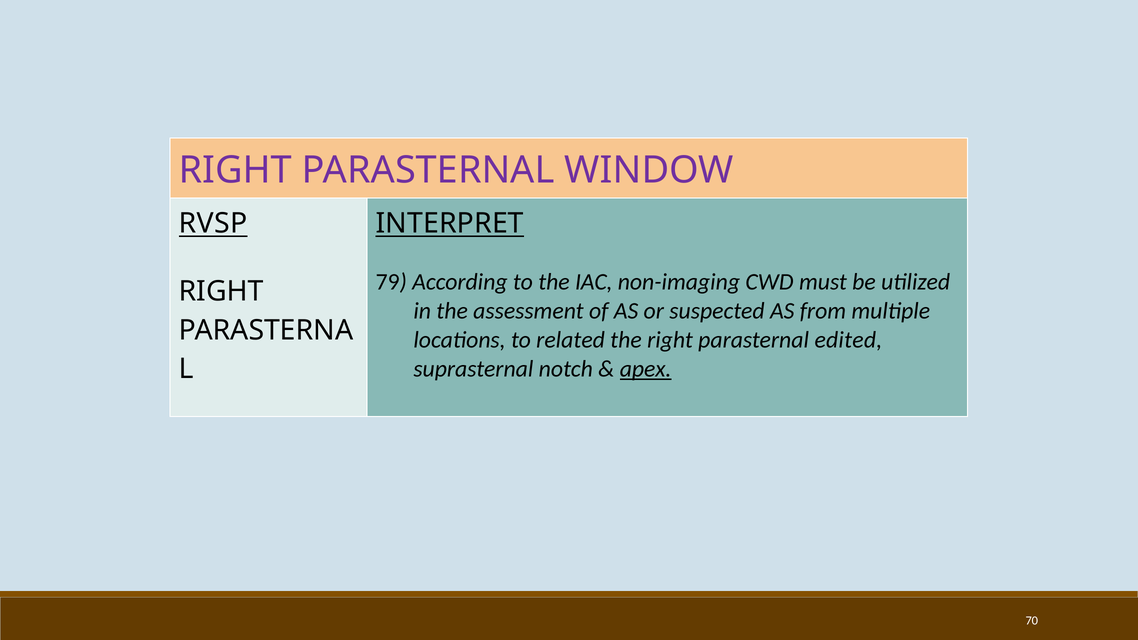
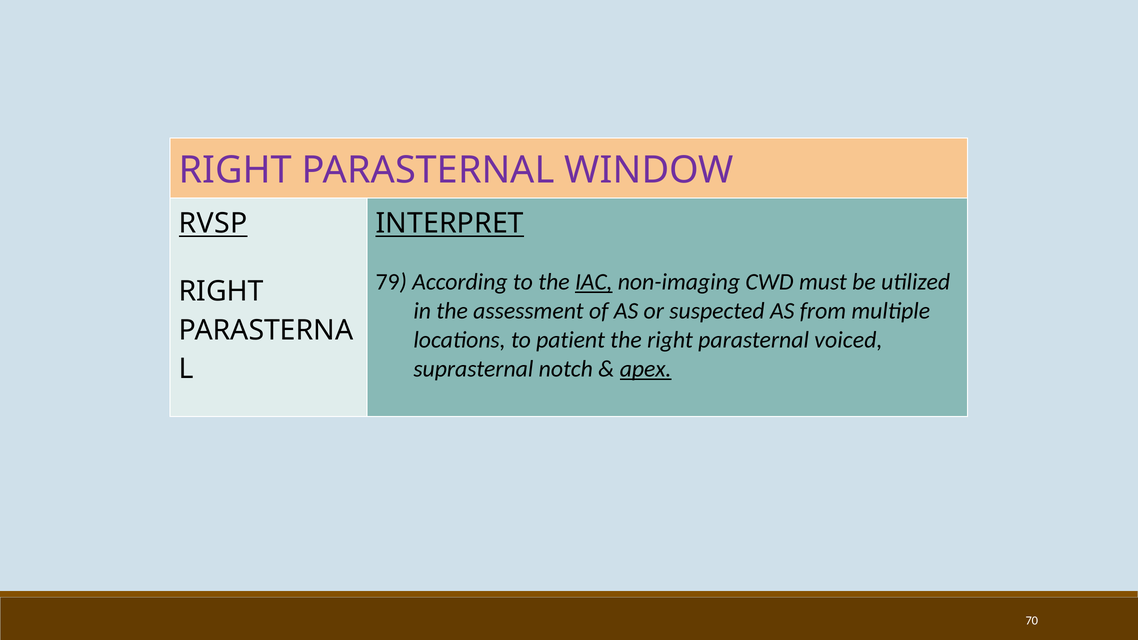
IAC underline: none -> present (594, 282)
related: related -> patient (571, 340)
edited: edited -> voiced (848, 340)
